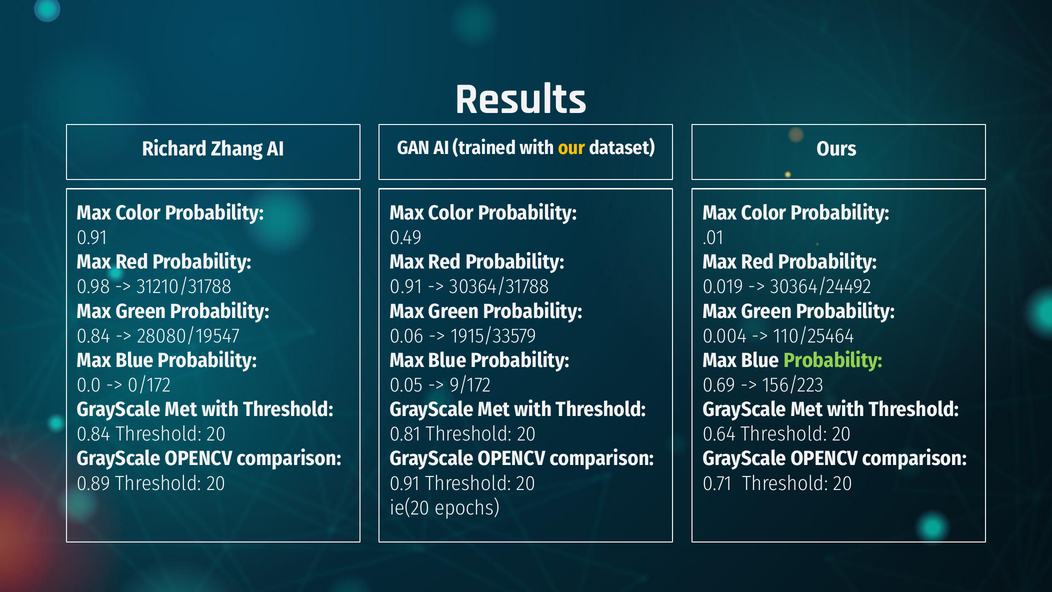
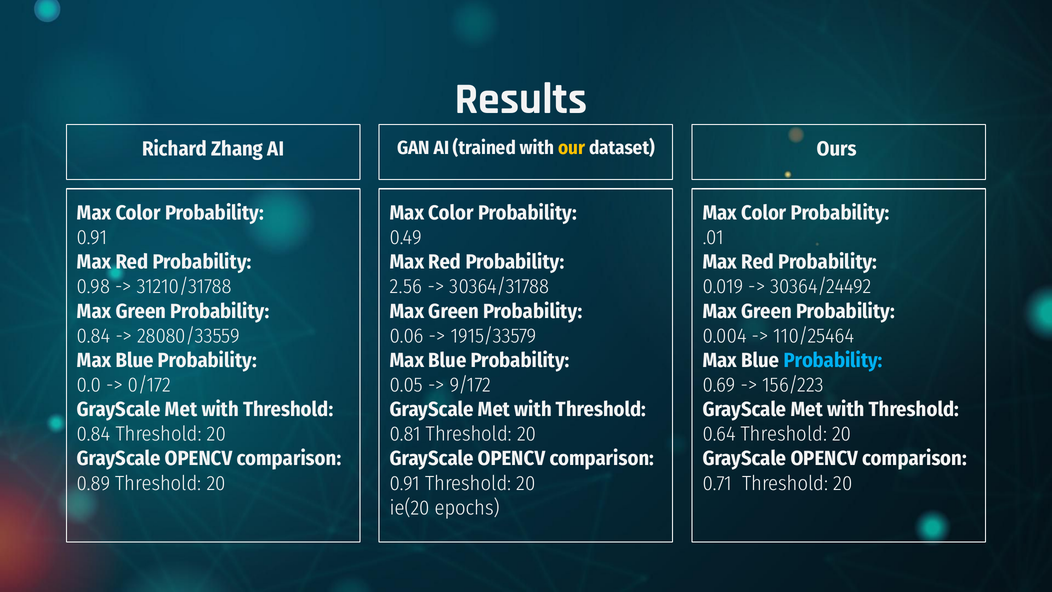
0.91: 0.91 -> 2.56 (406, 287)
28080/19547: 28080/19547 -> 28080/33559 (189, 336)
Probability colour: light green -> light blue (833, 360)
